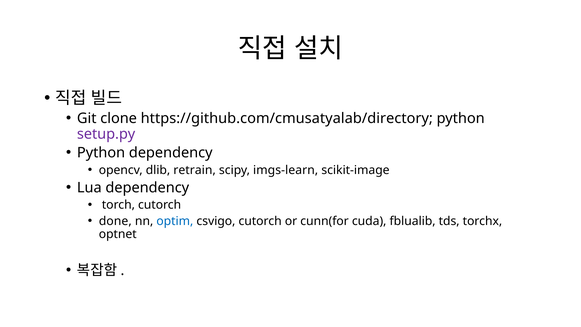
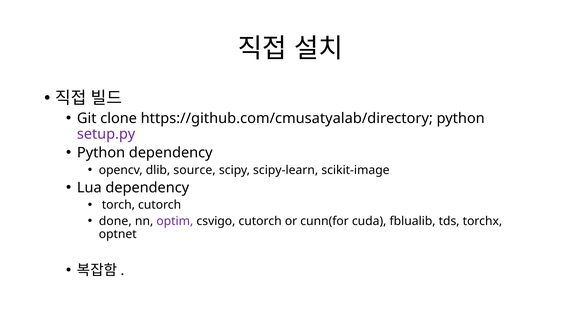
retrain: retrain -> source (195, 170)
imgs-learn: imgs-learn -> scipy-learn (286, 170)
optim colour: blue -> purple (175, 221)
